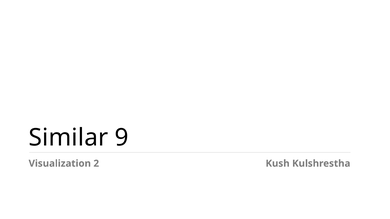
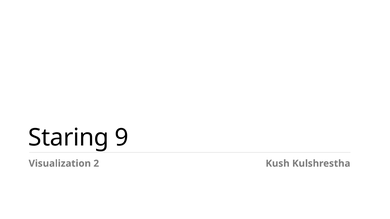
Similar: Similar -> Staring (69, 138)
